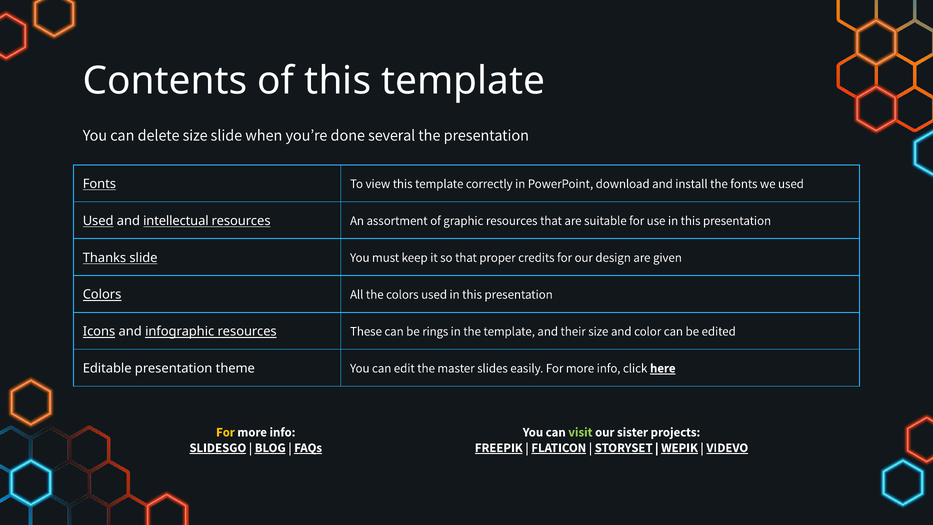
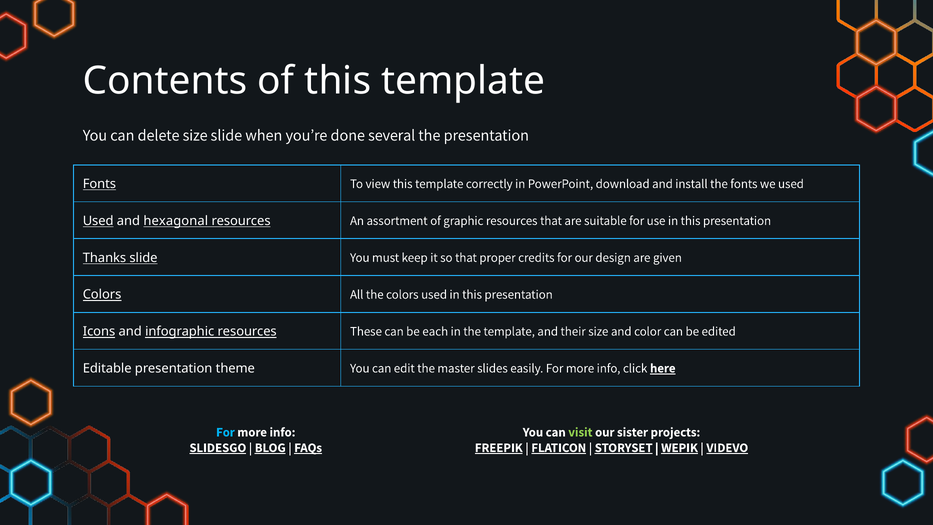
intellectual: intellectual -> hexagonal (176, 221)
rings: rings -> each (435, 331)
For colour: yellow -> light blue (225, 432)
